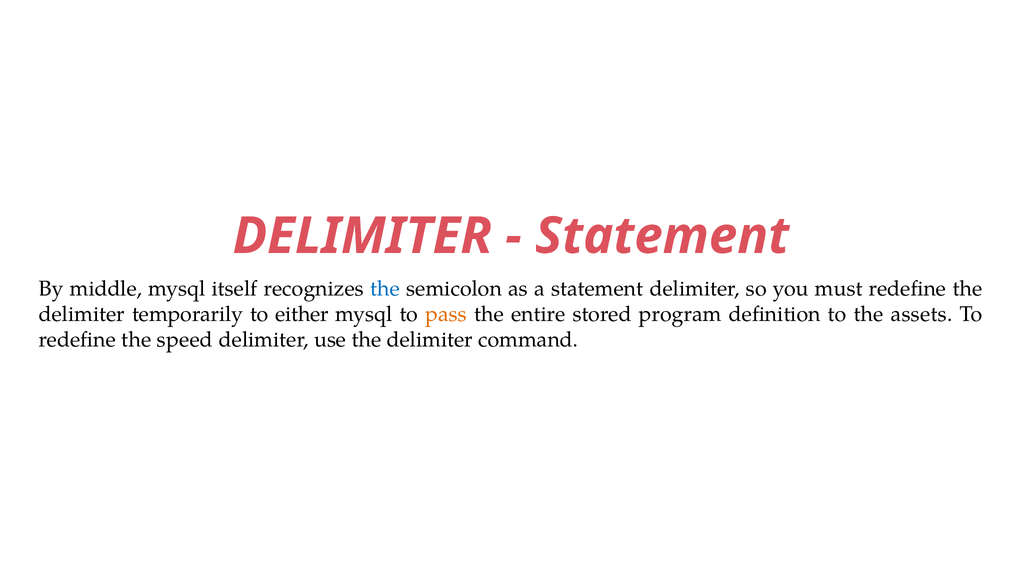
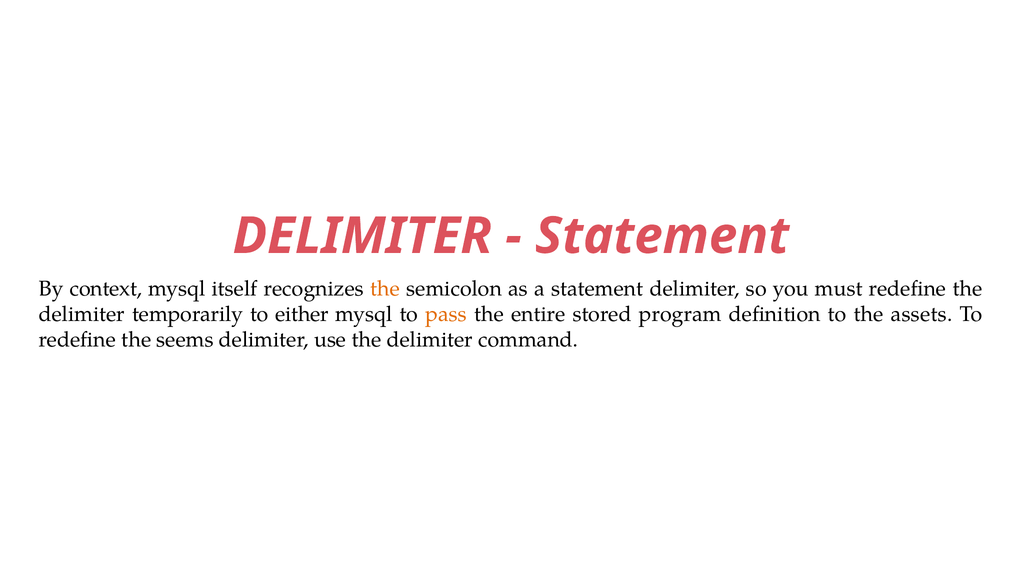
middle: middle -> context (106, 288)
the colour: blue -> orange (385, 288)
speed: speed -> seems (185, 340)
